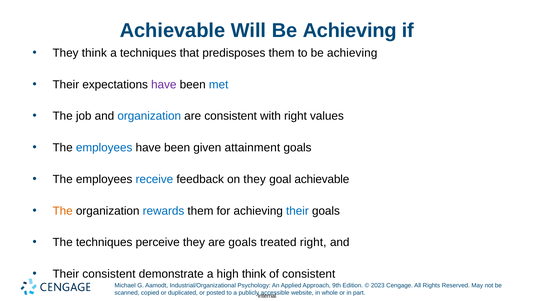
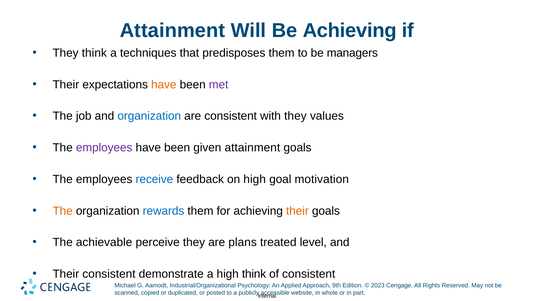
Achievable: Achievable -> Attainment (172, 31)
to be achieving: achieving -> managers (352, 53)
have colour: purple -> orange (164, 84)
met colour: blue -> purple (219, 84)
with right: right -> they (295, 116)
employees colour: blue -> purple (104, 147)
on they: they -> high (255, 179)
goal achievable: achievable -> motivation (322, 179)
their colour: blue -> orange (297, 210)
The techniques: techniques -> achievable (104, 242)
are goals: goals -> plans (243, 242)
treated right: right -> level (313, 242)
